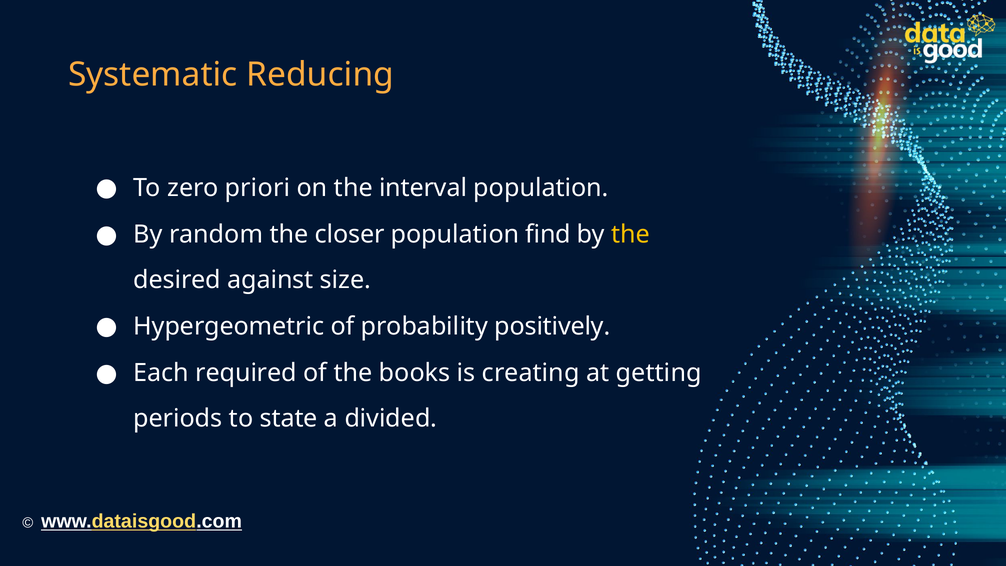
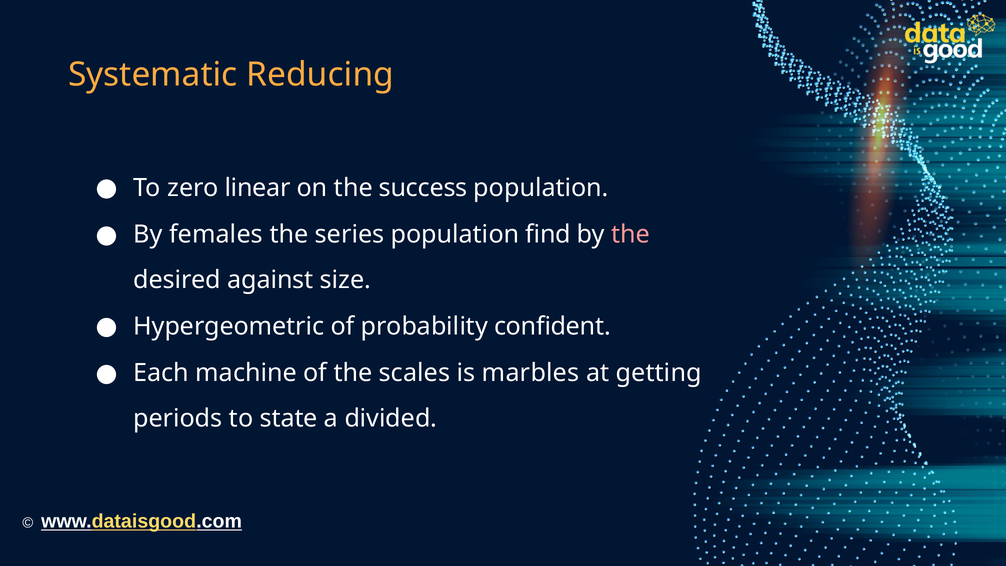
priori: priori -> linear (258, 188)
interval: interval -> success (423, 188)
random: random -> females (216, 235)
closer: closer -> series (350, 235)
the colour: yellow -> pink (630, 235)
positively: positively -> confident (552, 326)
required: required -> machine (246, 373)
books: books -> scales (415, 373)
creating: creating -> marbles (531, 373)
